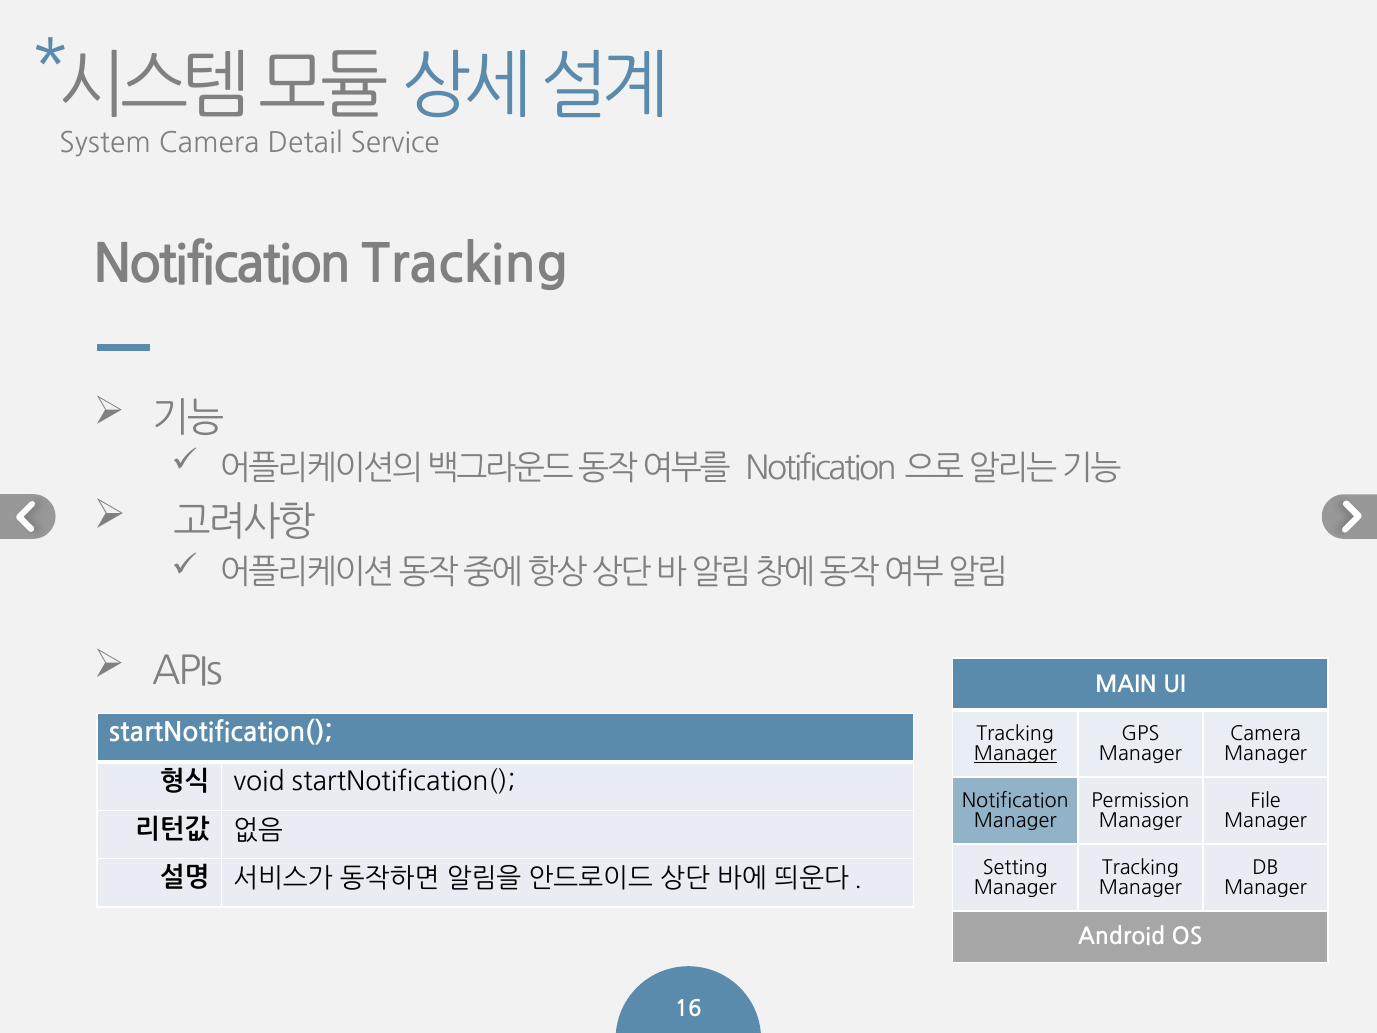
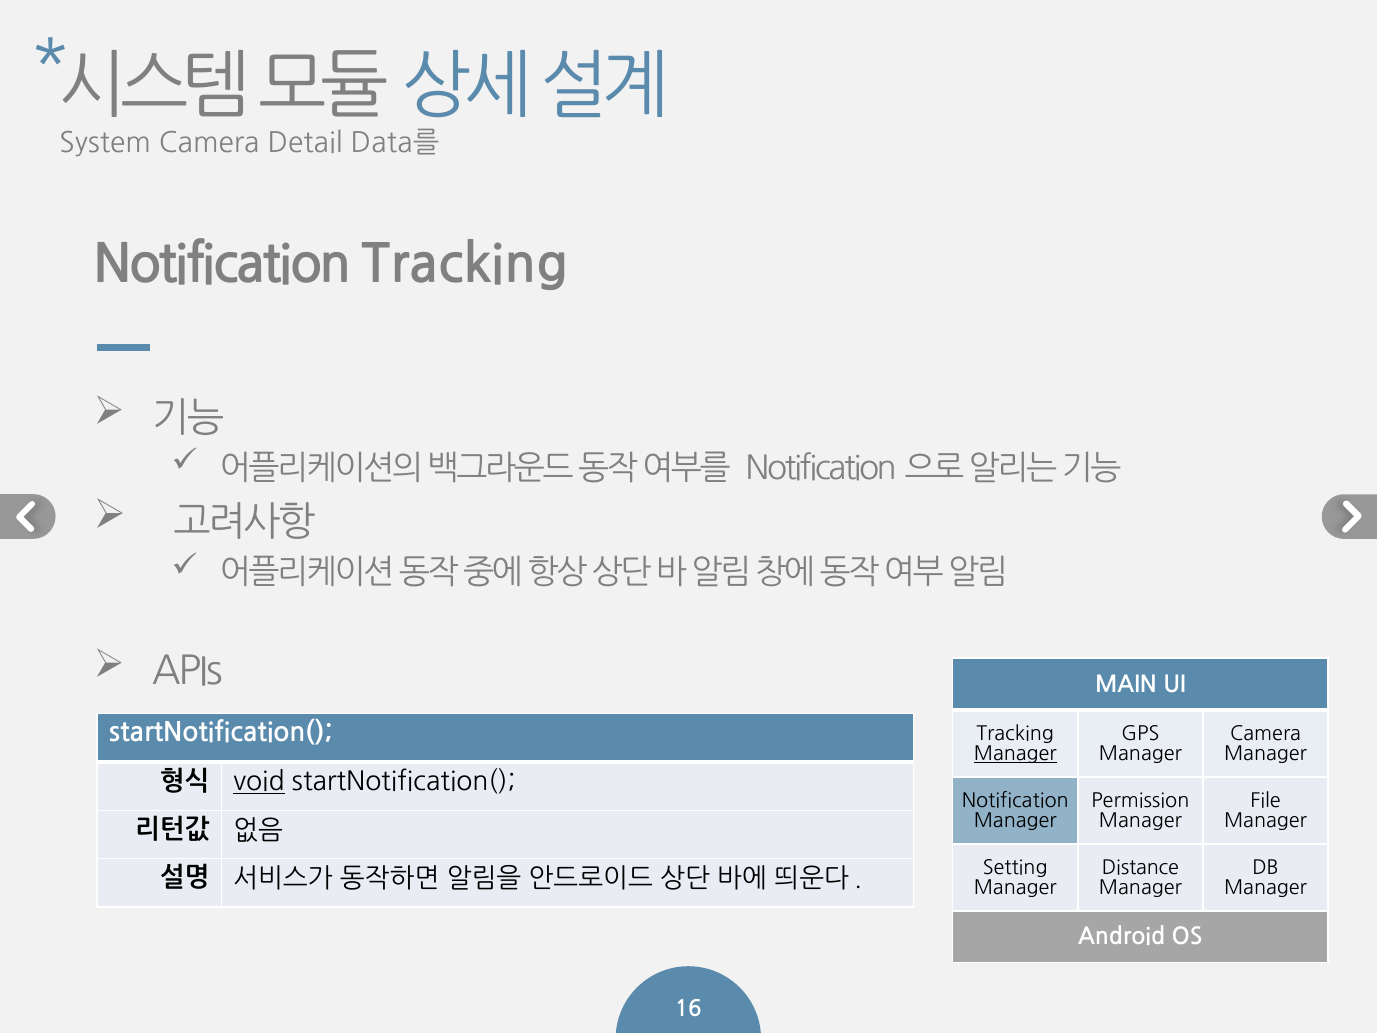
Service: Service -> Data를 (395, 143)
void underline: none -> present (259, 782)
Tracking: Tracking -> Distance (1140, 868)
